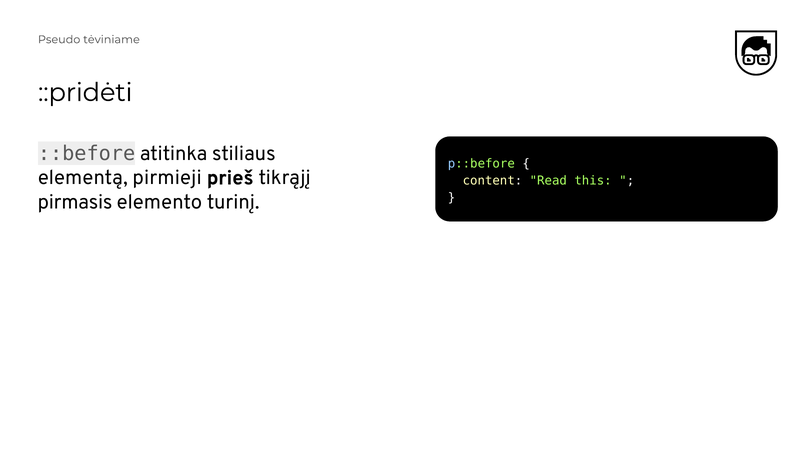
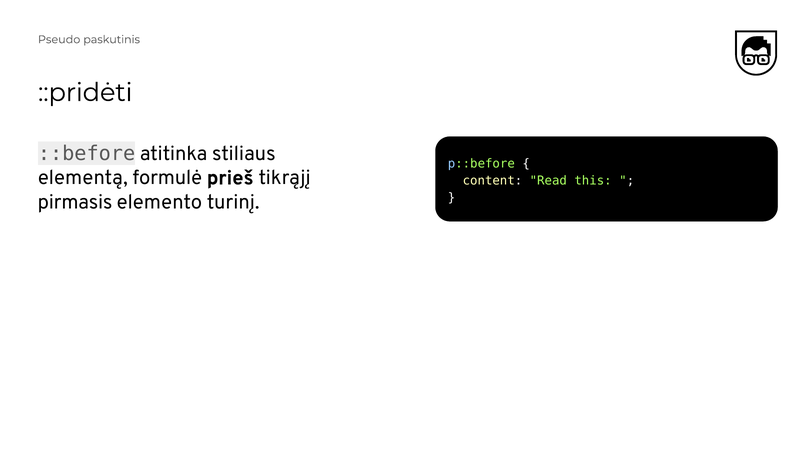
tėviniame: tėviniame -> paskutinis (112, 40)
pirmieji: pirmieji -> formulė (167, 178)
